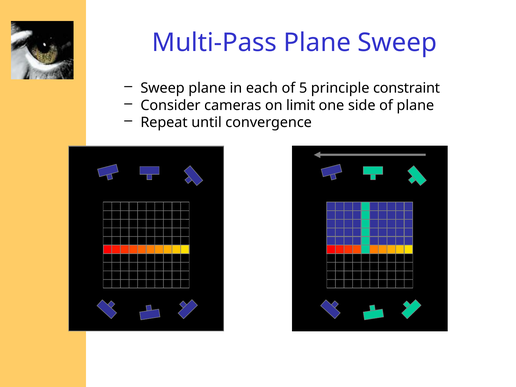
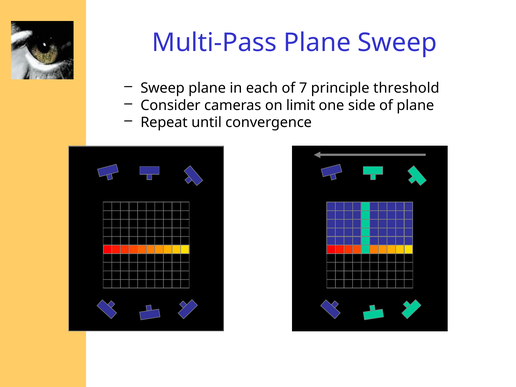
5: 5 -> 7 (303, 88)
constraint: constraint -> threshold (406, 88)
